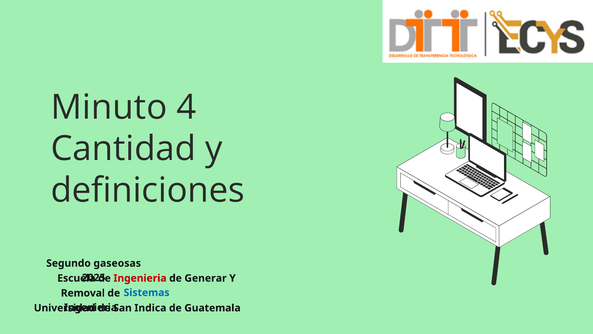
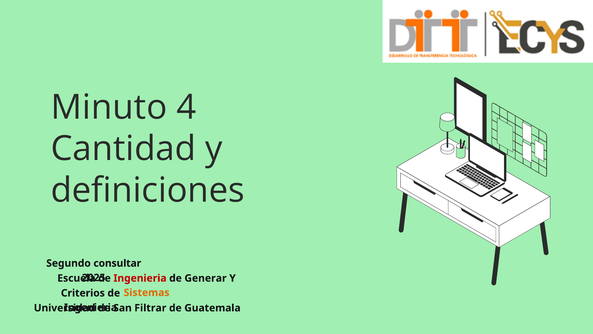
gaseosas: gaseosas -> consultar (117, 263)
Sistemas colour: blue -> orange (147, 292)
Removal: Removal -> Criterios (83, 293)
Indica: Indica -> Filtrar (150, 308)
